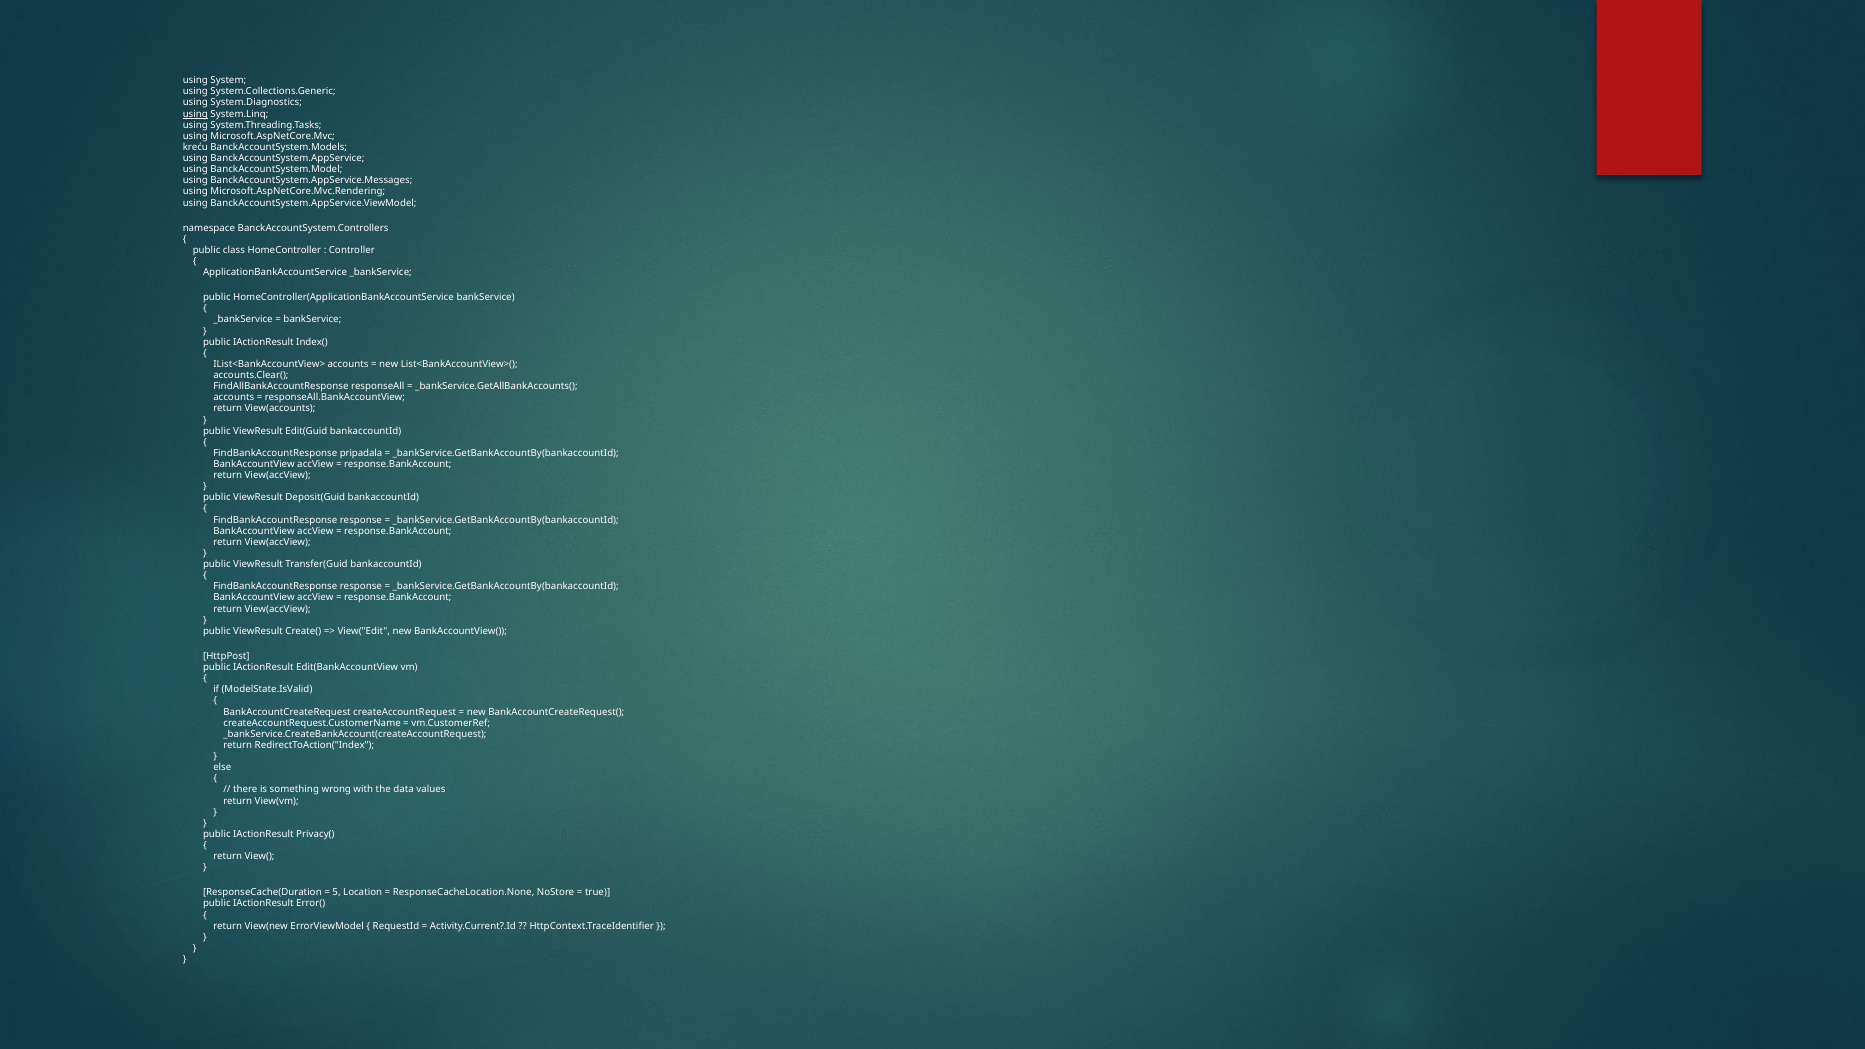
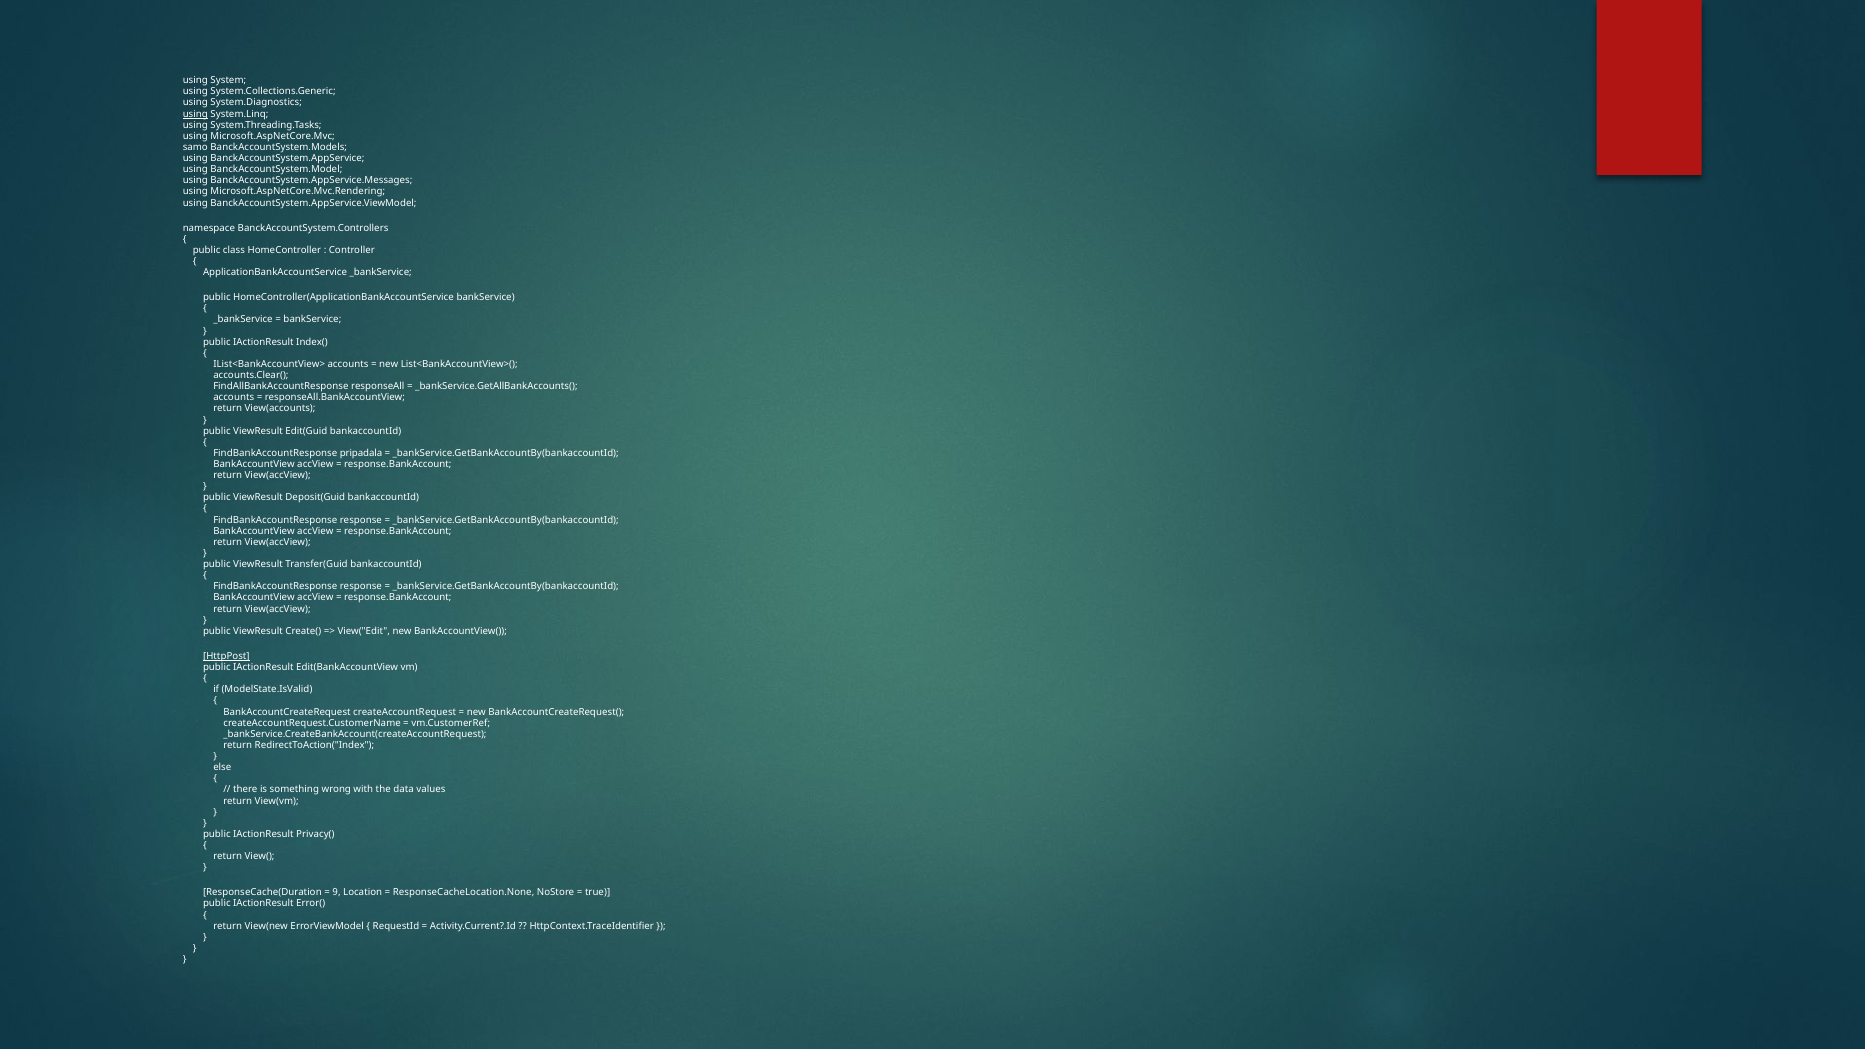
kreću: kreću -> samo (195, 147)
HttpPost underline: none -> present (226, 656)
5: 5 -> 9 (337, 893)
